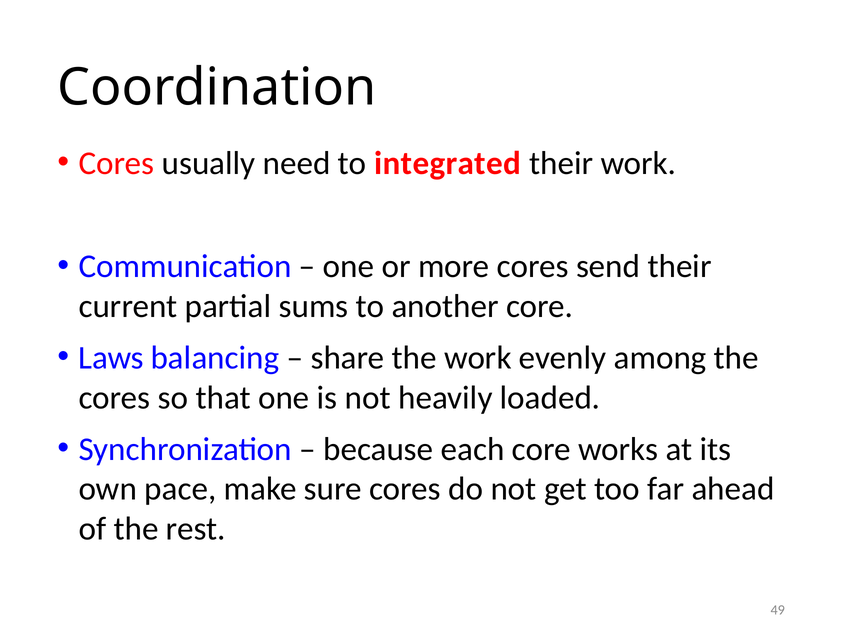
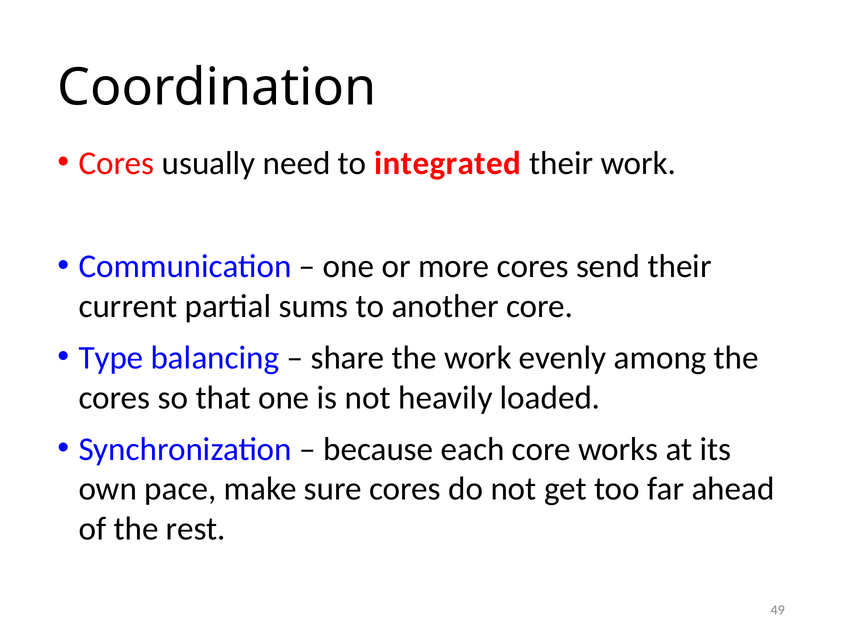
Laws: Laws -> Type (111, 358)
